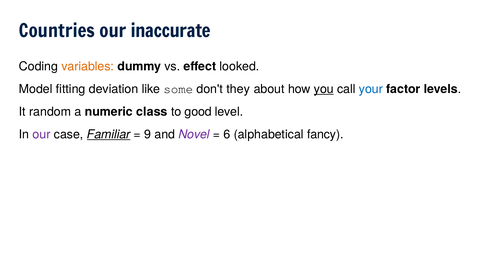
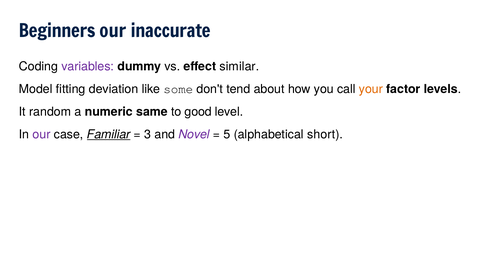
Countries: Countries -> Beginners (57, 31)
variables colour: orange -> purple (88, 66)
looked: looked -> similar (239, 66)
they: they -> tend (238, 89)
you underline: present -> none (324, 89)
your colour: blue -> orange (371, 89)
class: class -> same (152, 112)
9: 9 -> 3 (148, 134)
6: 6 -> 5 (227, 134)
fancy: fancy -> short (325, 134)
